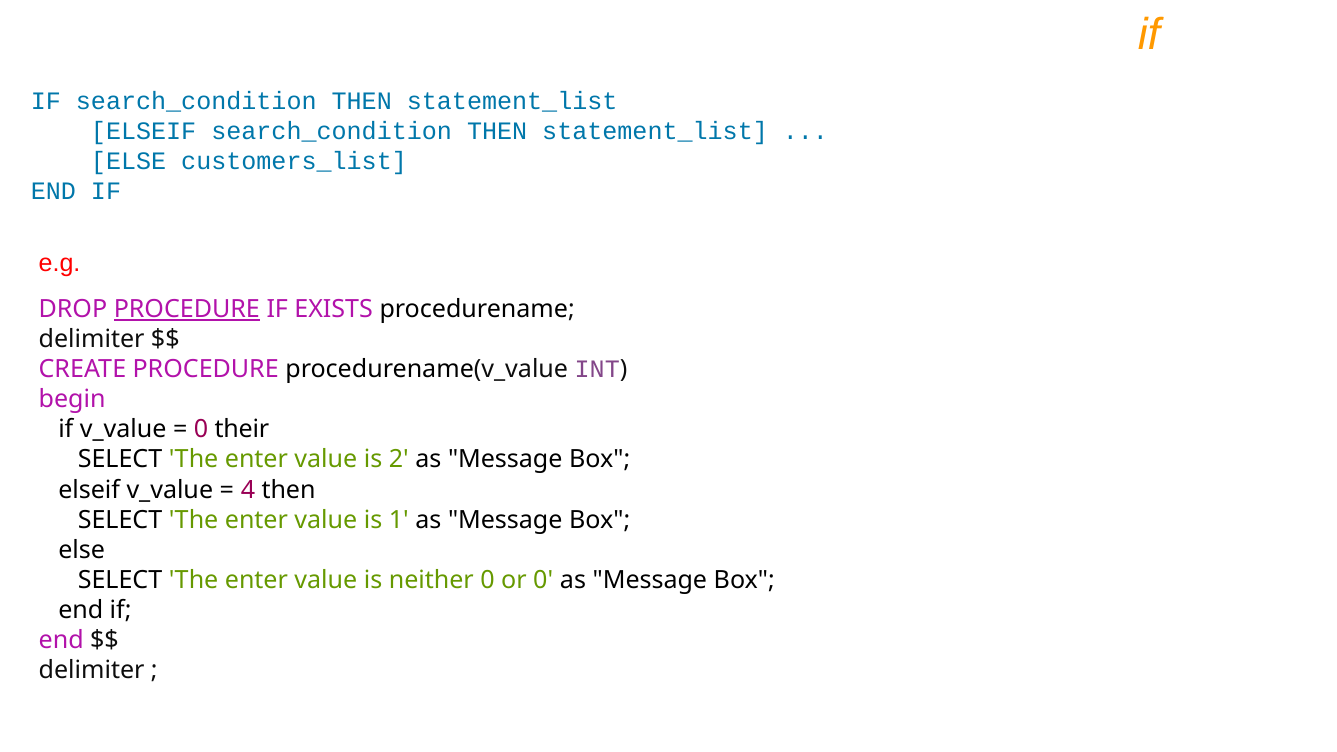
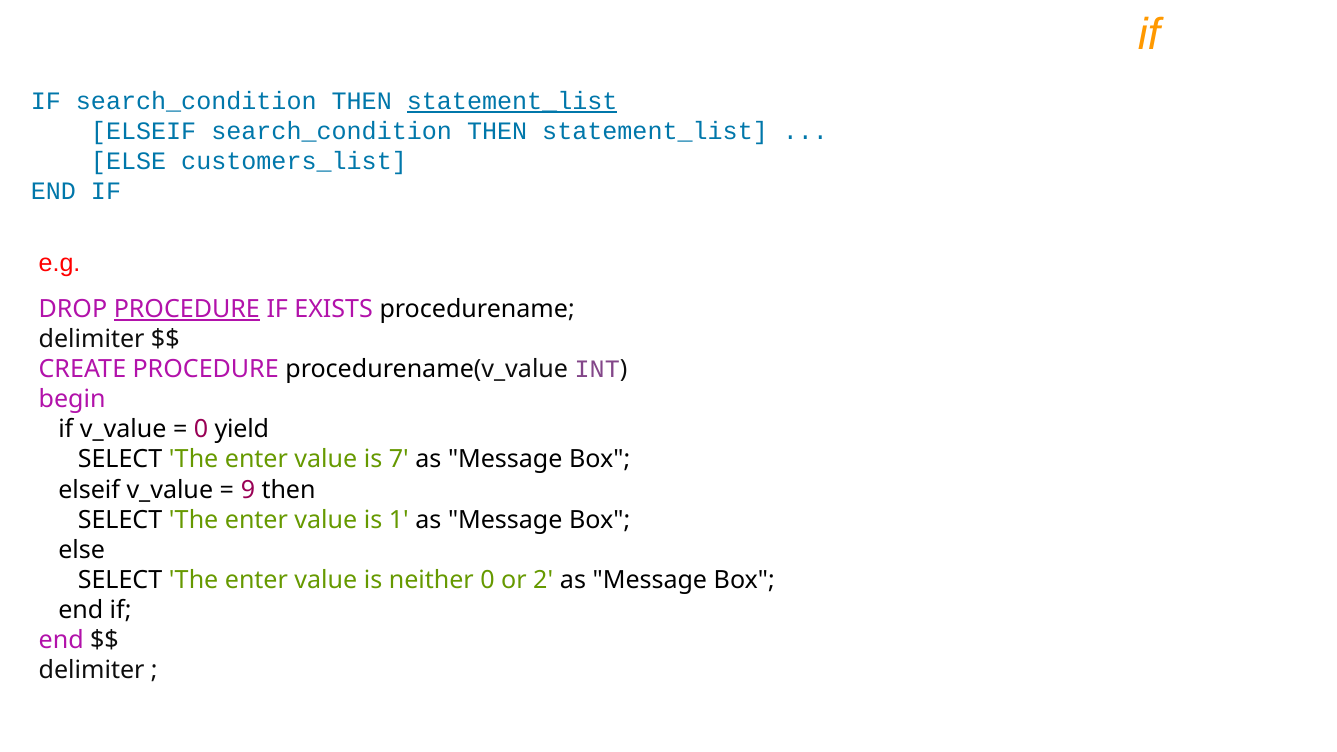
statement_list underline: none -> present (512, 101)
their: their -> yield (242, 430)
2: 2 -> 7 (399, 460)
4: 4 -> 9 (248, 490)
or 0: 0 -> 2 (543, 580)
